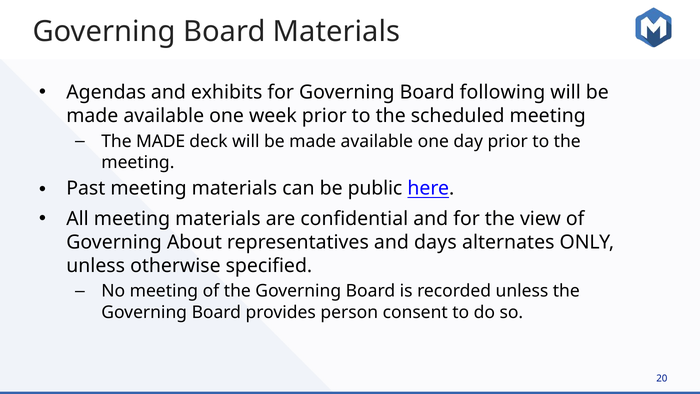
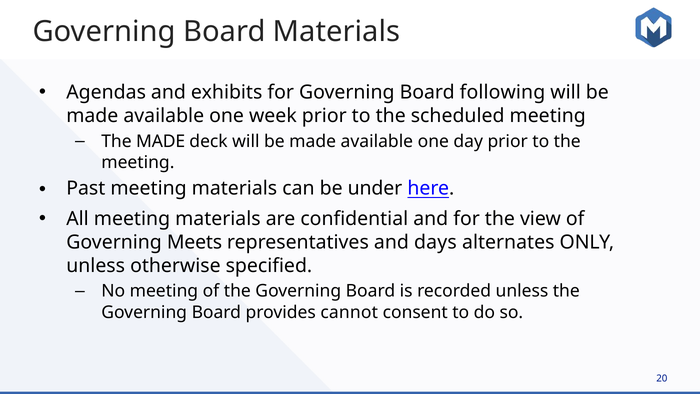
public: public -> under (375, 188)
About: About -> Meets (194, 242)
person: person -> cannot (349, 312)
